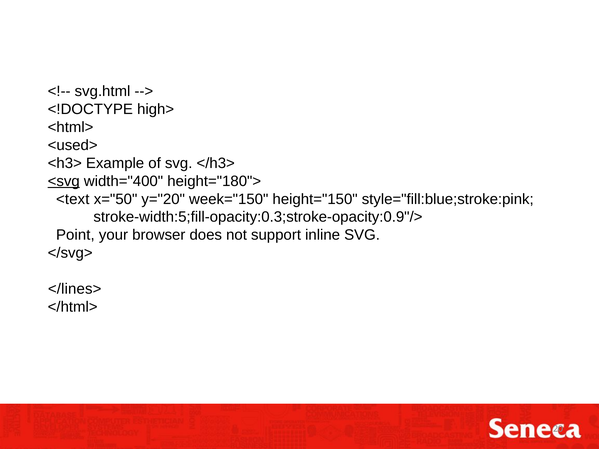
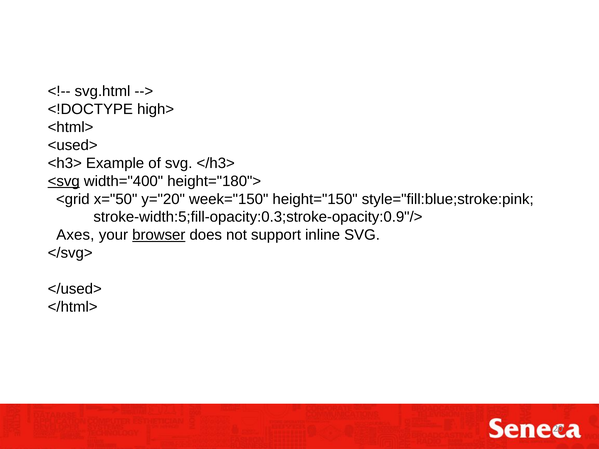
<text: <text -> <grid (73, 199)
Point: Point -> Axes (75, 235)
browser underline: none -> present (159, 235)
</lines>: </lines> -> </used> (75, 289)
